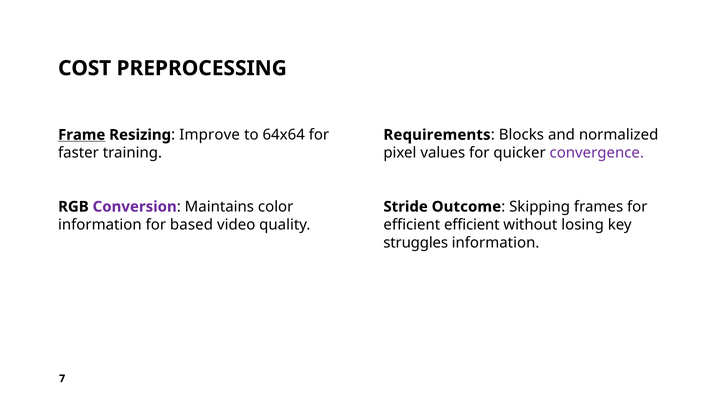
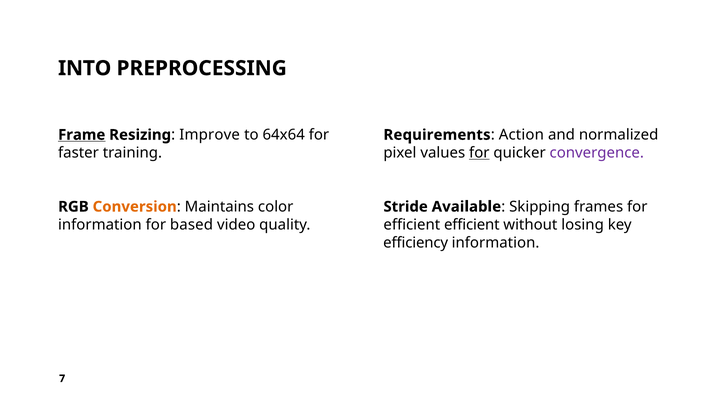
COST: COST -> INTO (85, 68)
Blocks: Blocks -> Action (521, 135)
for underline: none -> present (479, 153)
Conversion colour: purple -> orange (135, 207)
Outcome: Outcome -> Available (466, 207)
struggles: struggles -> efficiency (416, 243)
